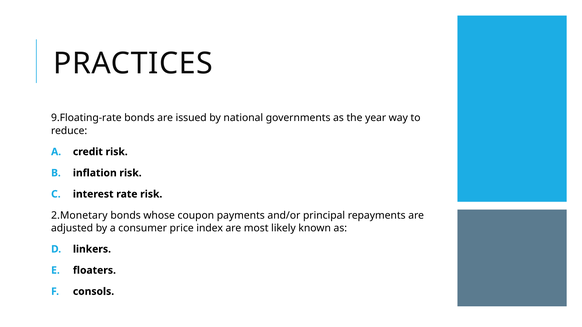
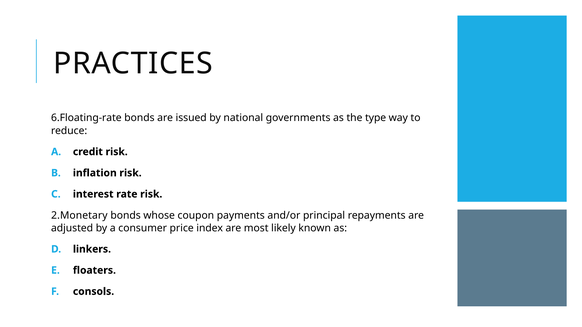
9.Floating-rate: 9.Floating-rate -> 6.Floating-rate (86, 118)
year: year -> type (376, 118)
